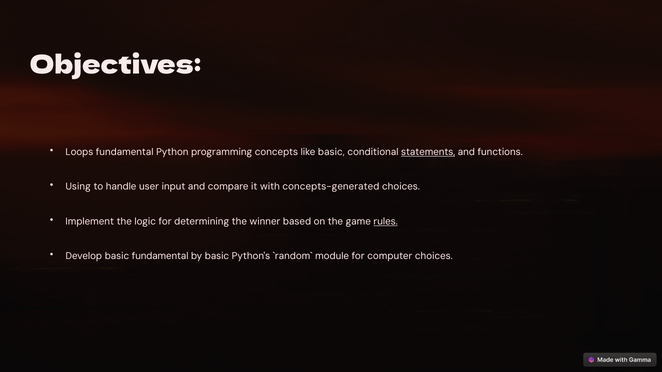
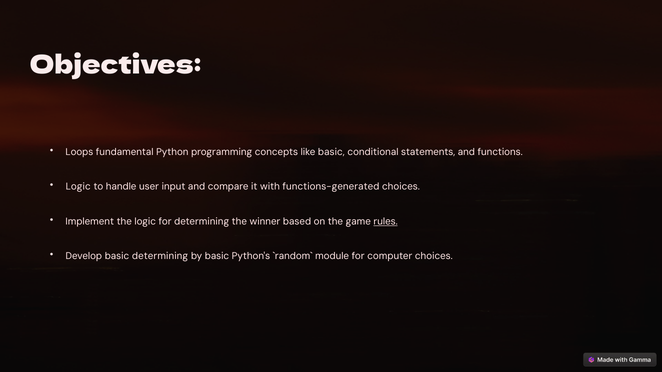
statements underline: present -> none (428, 152)
Using: Using -> Logic (78, 187)
concepts-generated: concepts-generated -> functions-generated (331, 187)
basic fundamental: fundamental -> determining (160, 257)
